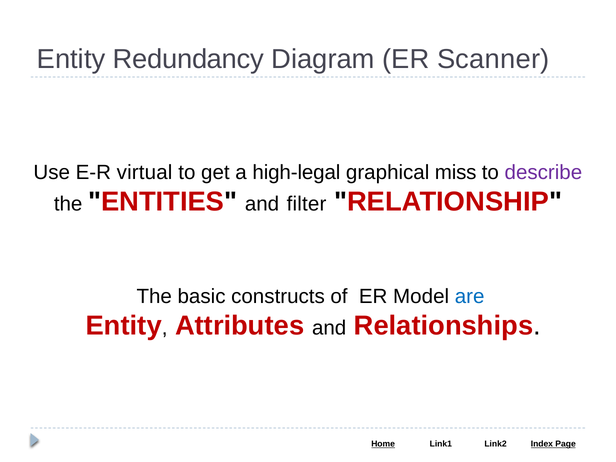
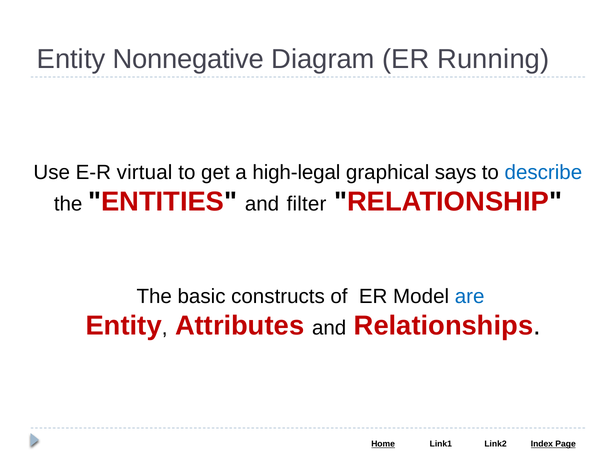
Redundancy: Redundancy -> Nonnegative (188, 59)
Scanner: Scanner -> Running (493, 59)
miss: miss -> says (456, 172)
describe colour: purple -> blue (543, 172)
